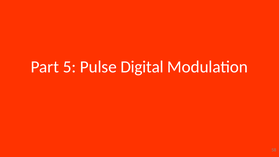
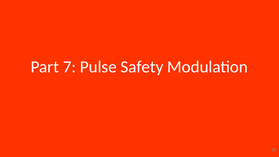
5: 5 -> 7 (69, 67)
Digital: Digital -> Safety (142, 67)
